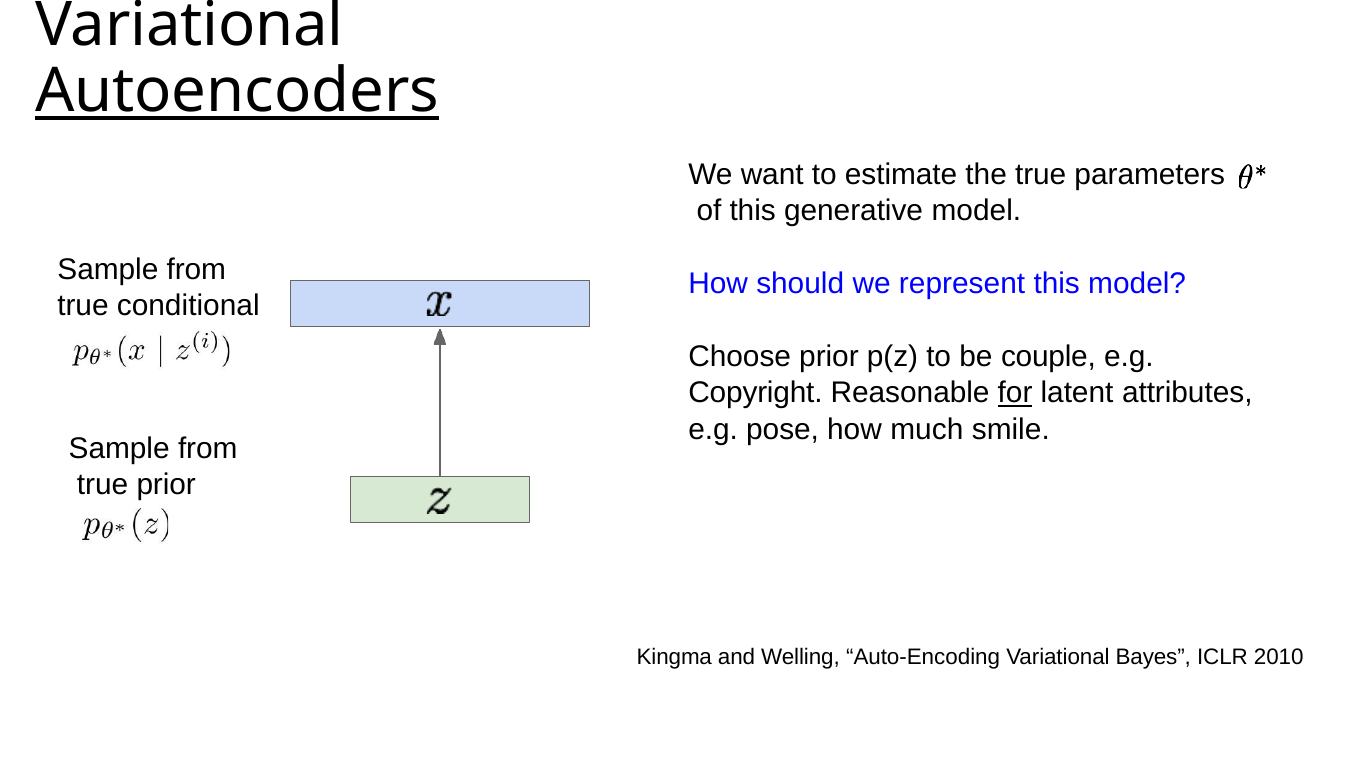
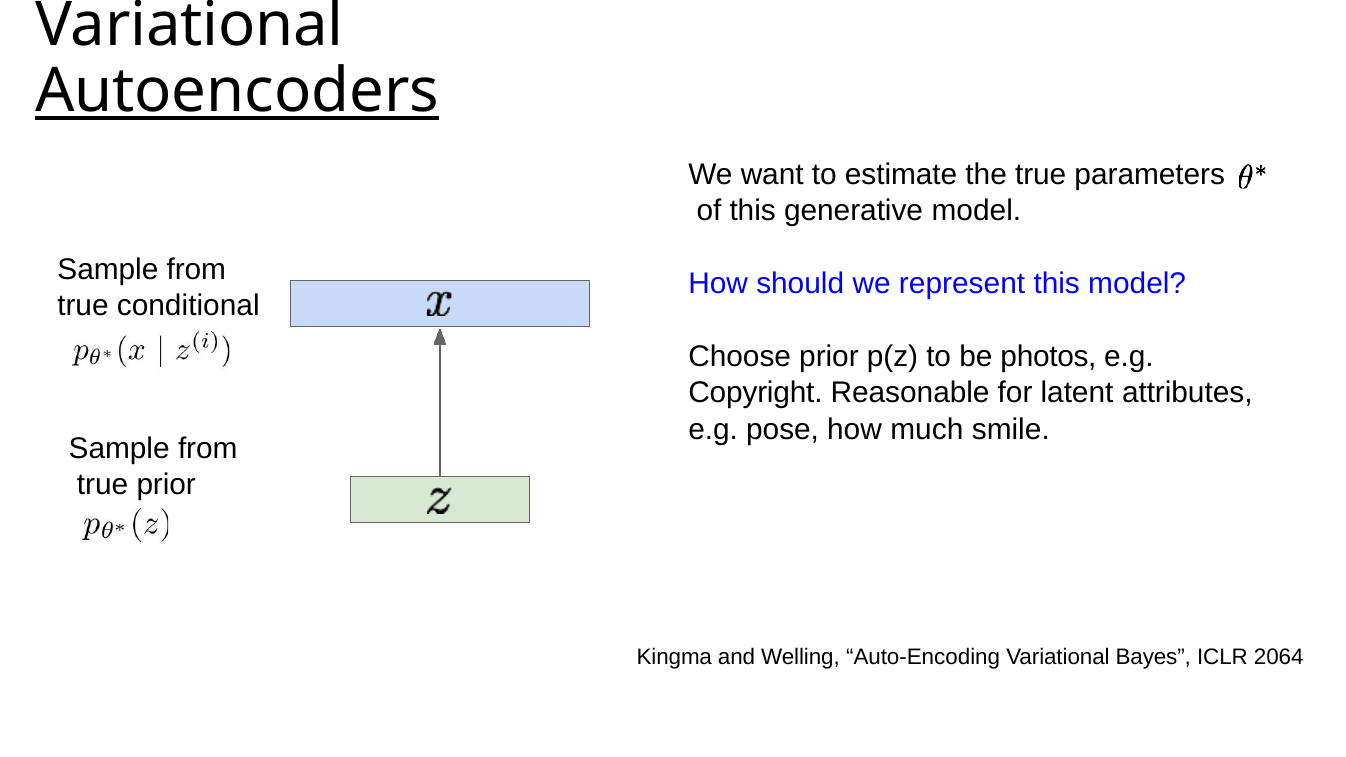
couple: couple -> photos (1048, 357)
for underline: present -> none (1015, 393)
2010: 2010 -> 2064 (1279, 657)
